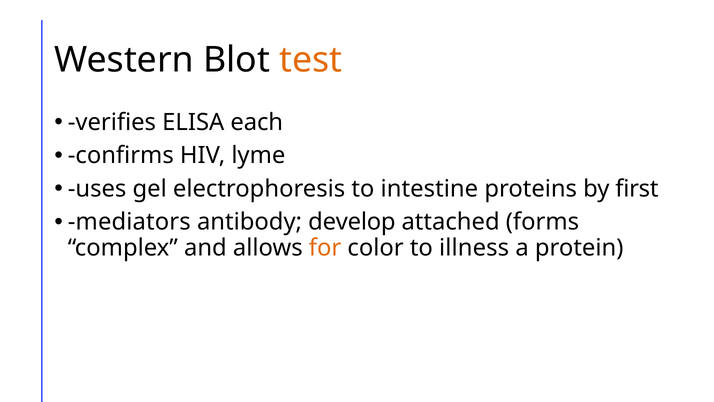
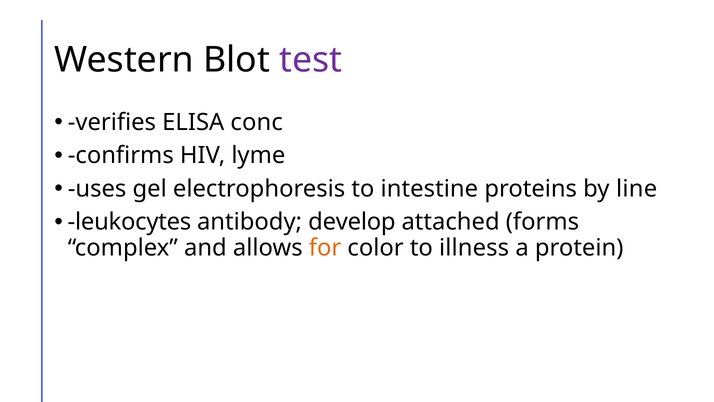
test colour: orange -> purple (311, 60)
each: each -> conc (257, 122)
first: first -> line (637, 189)
mediators: mediators -> leukocytes (129, 222)
